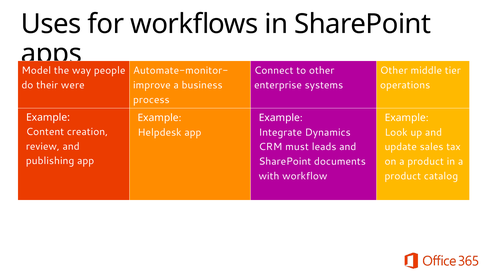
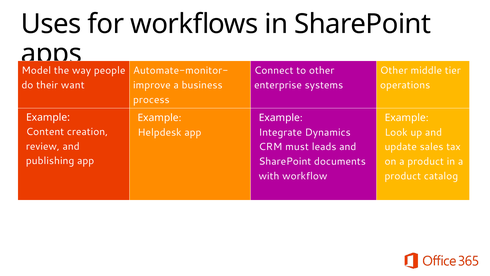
were: were -> want (73, 85)
